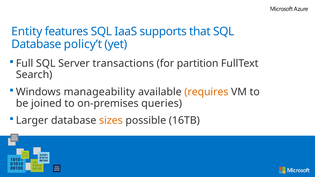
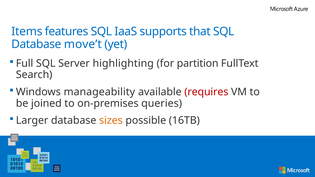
Entity: Entity -> Items (27, 32)
policy’t: policy’t -> move’t (83, 44)
transactions: transactions -> highlighting (123, 63)
requires colour: orange -> red (206, 92)
